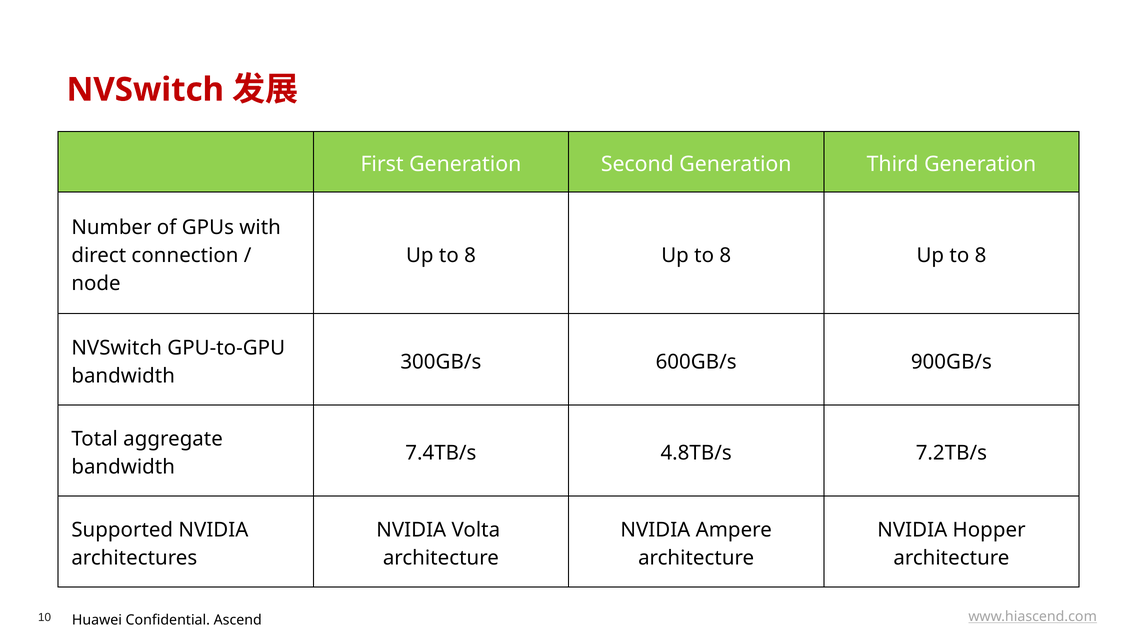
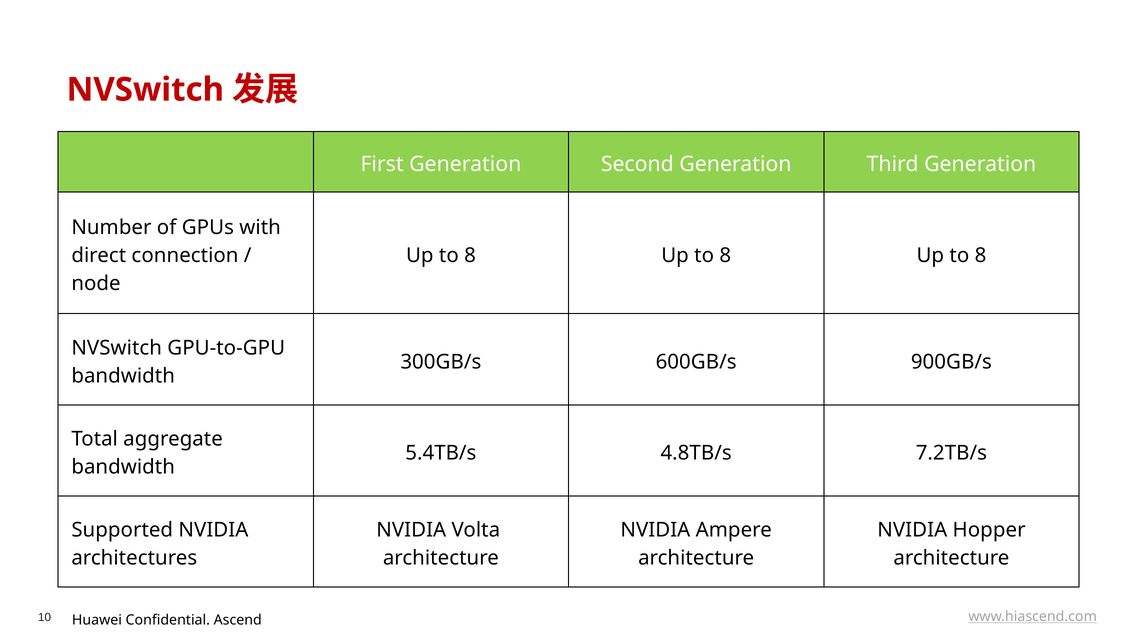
7.4TB/s: 7.4TB/s -> 5.4TB/s (441, 453)
